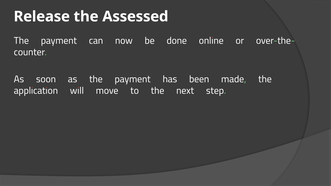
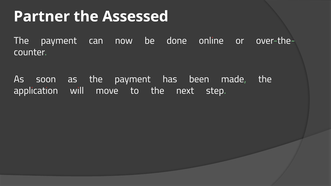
Release: Release -> Partner (42, 17)
